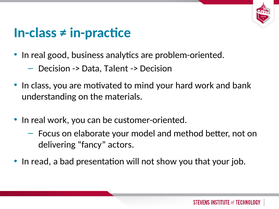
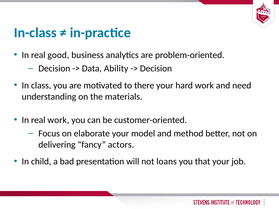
Talent: Talent -> Ability (116, 69)
mind: mind -> there (144, 86)
bank: bank -> need (242, 86)
read: read -> child (41, 162)
show: show -> loans (167, 162)
